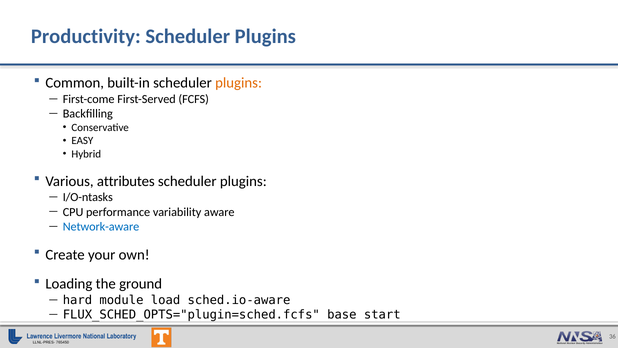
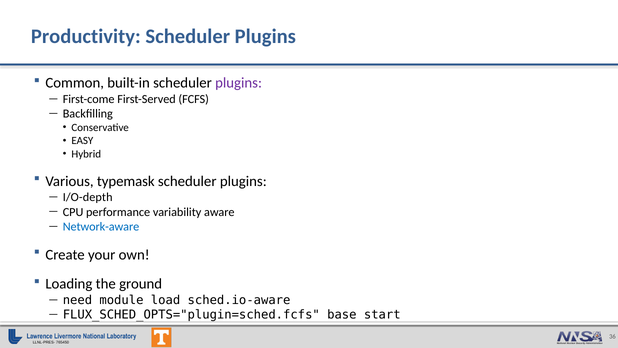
plugins colour: orange -> purple (239, 83)
attributes: attributes -> typemask (126, 181)
I/O-ntasks: I/O-ntasks -> I/O-depth (88, 197)
hard: hard -> need (77, 300)
